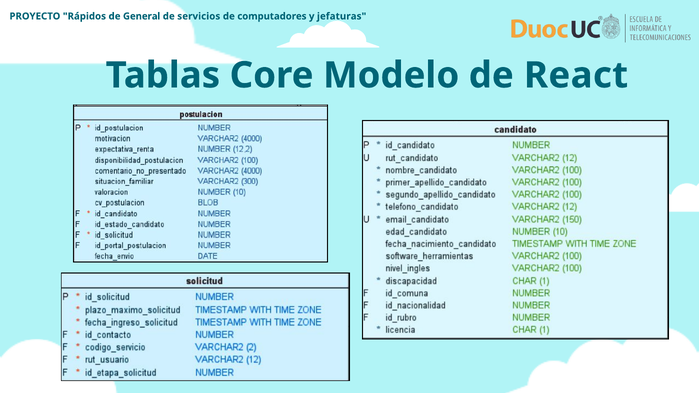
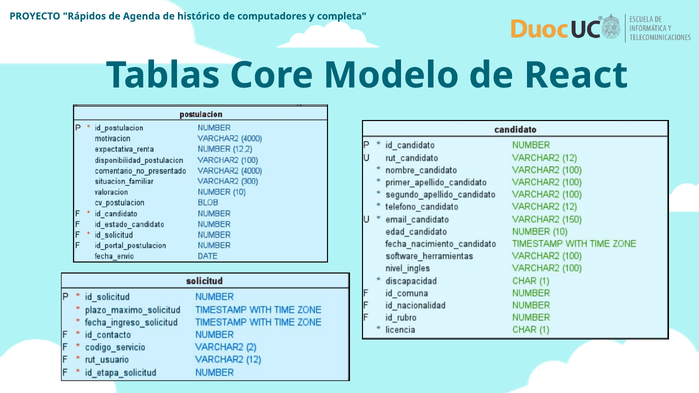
General: General -> Agenda (142, 16)
servicios: servicios -> histórico (199, 16)
jefaturas: jefaturas -> completa (342, 16)
